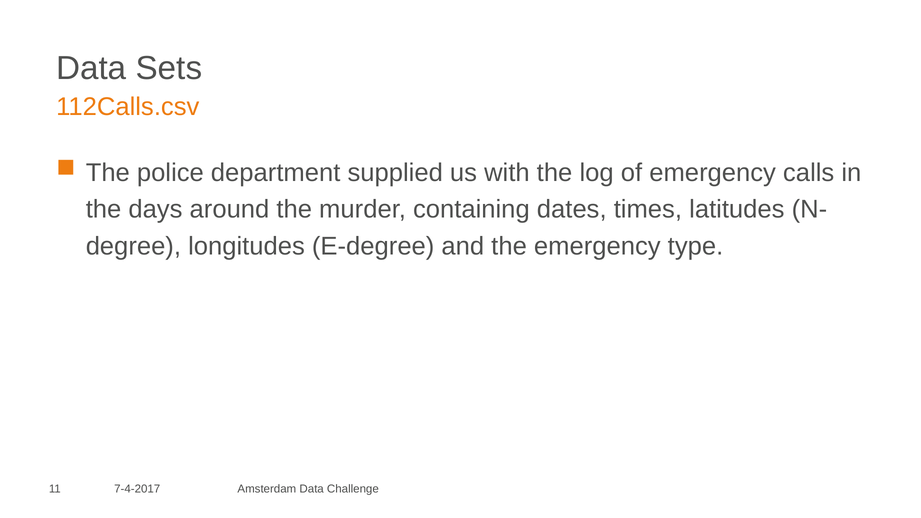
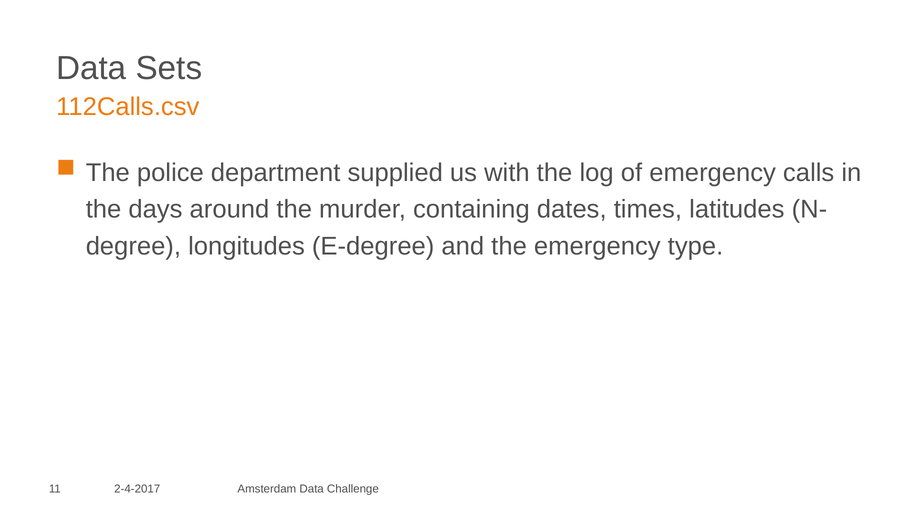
7-4-2017: 7-4-2017 -> 2-4-2017 (137, 489)
